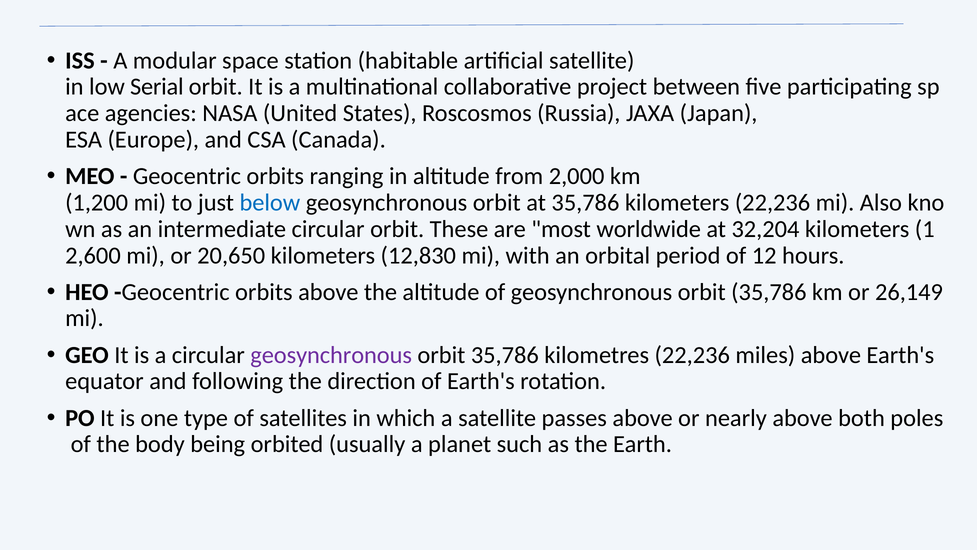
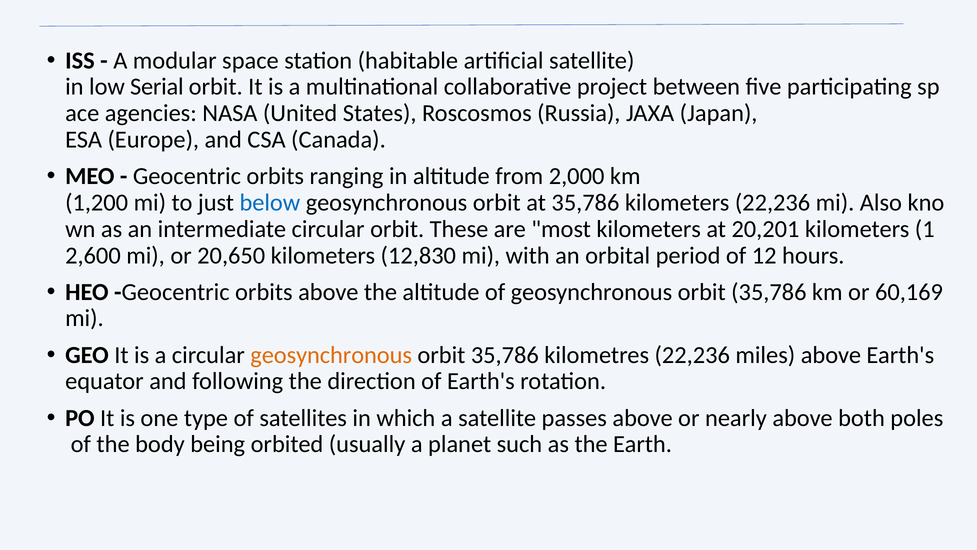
most worldwide: worldwide -> kilometers (649, 229)
32,204: 32,204 -> 20,201 (765, 229)
26,149: 26,149 -> 60,169 (909, 292)
geosynchronous colour: purple -> orange (331, 355)
